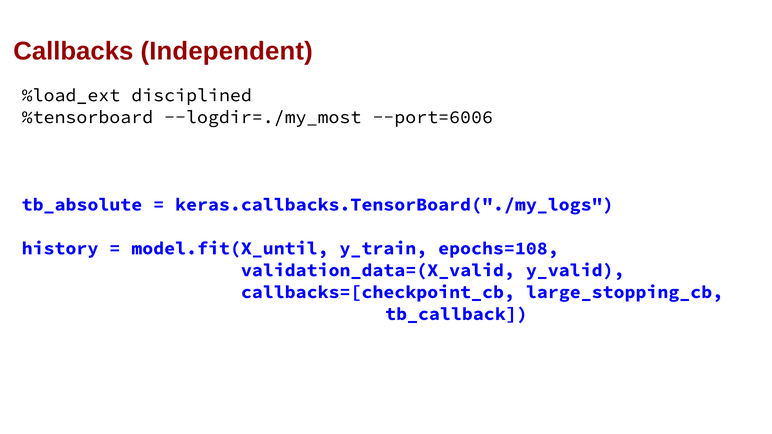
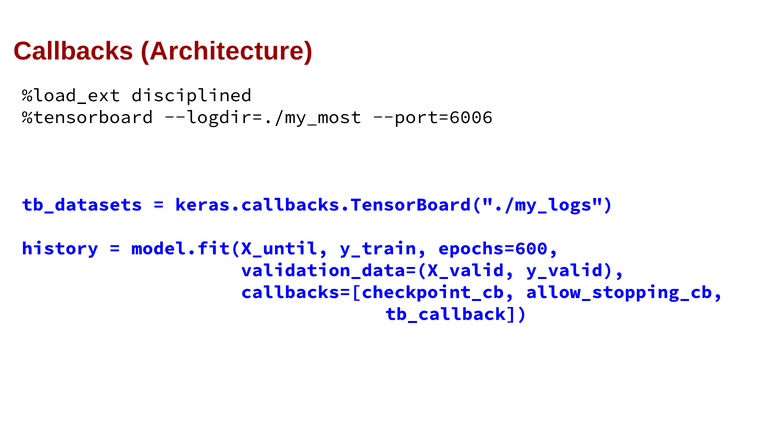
Independent: Independent -> Architecture (227, 51)
tb_absolute: tb_absolute -> tb_datasets (82, 205)
epochs=108: epochs=108 -> epochs=600 (498, 248)
large_stopping_cb: large_stopping_cb -> allow_stopping_cb (625, 292)
